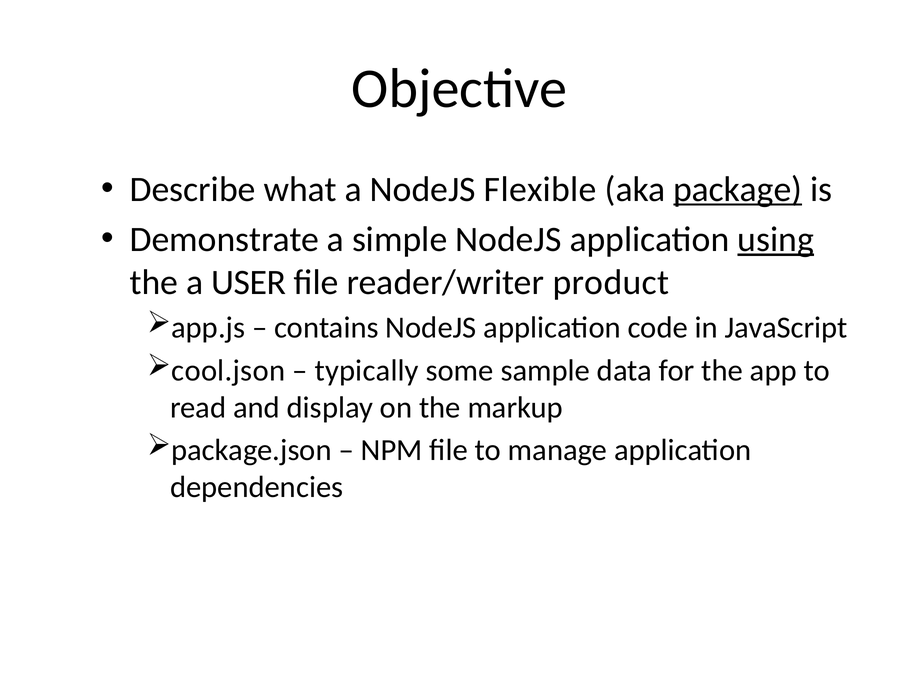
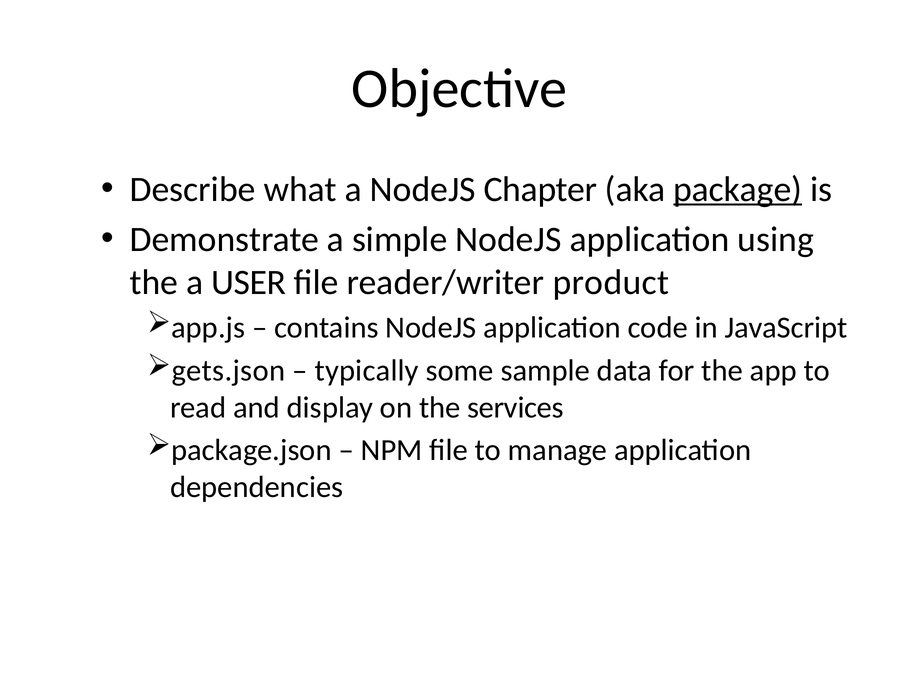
Flexible: Flexible -> Chapter (540, 189)
using underline: present -> none (776, 239)
cool.json: cool.json -> gets.json (228, 371)
markup: markup -> services (515, 408)
